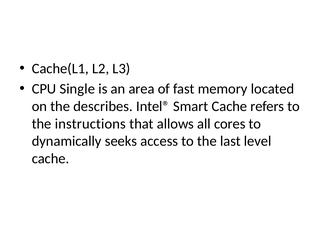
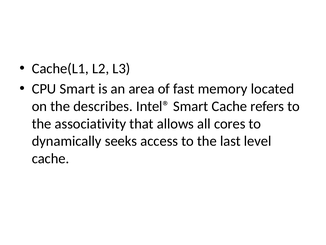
CPU Single: Single -> Smart (77, 89)
instructions: instructions -> associativity (90, 123)
